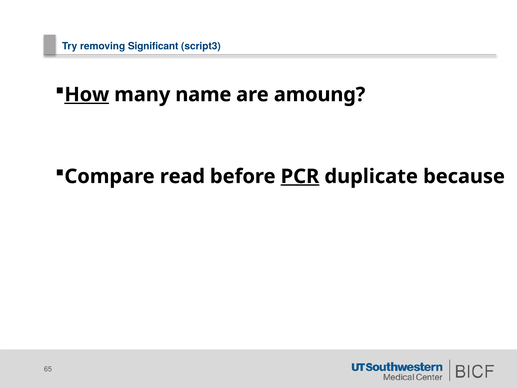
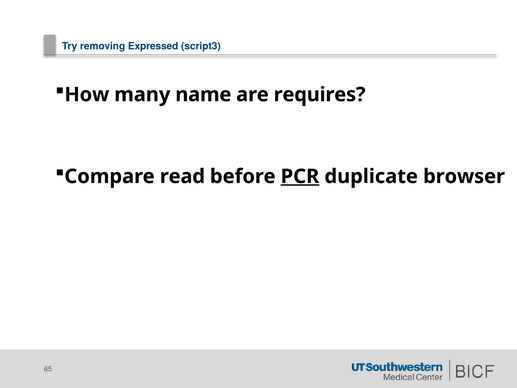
Significant: Significant -> Expressed (153, 46)
How underline: present -> none (87, 95)
amoung: amoung -> requires (320, 95)
because: because -> browser (464, 176)
